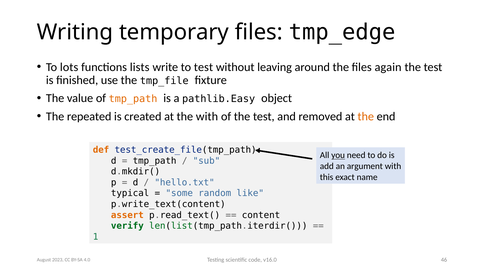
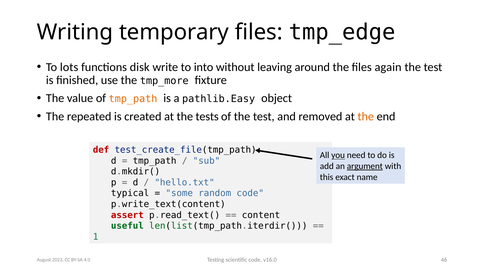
lists: lists -> disk (140, 67)
to test: test -> into (204, 67)
tmp_file: tmp_file -> tmp_more (164, 81)
the with: with -> tests (207, 116)
def colour: orange -> red (101, 150)
argument underline: none -> present (365, 166)
random like: like -> code (250, 194)
assert colour: orange -> red (127, 215)
verify: verify -> useful (127, 226)
